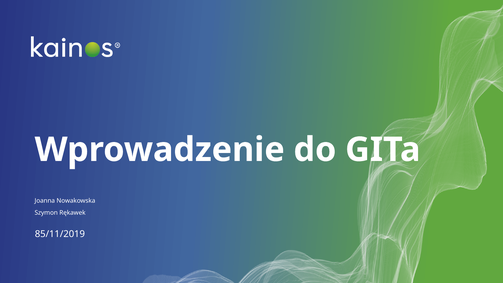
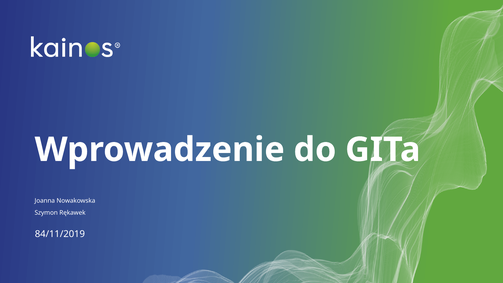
85/11/2019: 85/11/2019 -> 84/11/2019 (60, 234)
